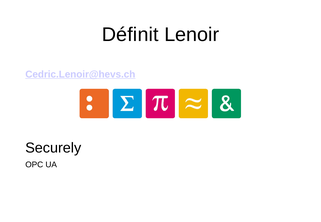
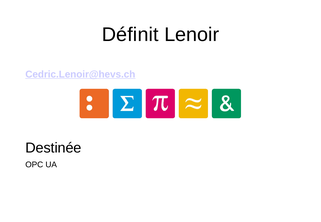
Securely: Securely -> Destinée (53, 148)
